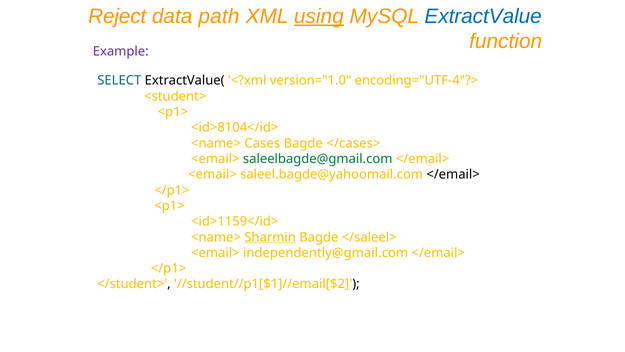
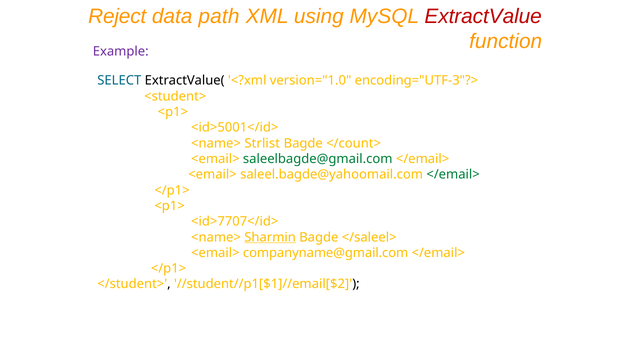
using underline: present -> none (319, 16)
ExtractValue colour: blue -> red (483, 16)
encoding="UTF-4"?>: encoding="UTF-4"?> -> encoding="UTF-3"?> (416, 81)
<id>8104</id>: <id>8104</id> -> <id>5001</id> (235, 127)
Cases: Cases -> Strlist (262, 143)
</cases>: </cases> -> </count> (354, 143)
</email> colour: black -> green (453, 174)
<id>1159</id>: <id>1159</id> -> <id>7707</id> (235, 221)
independently@gmail.com: independently@gmail.com -> companyname@gmail.com (326, 253)
